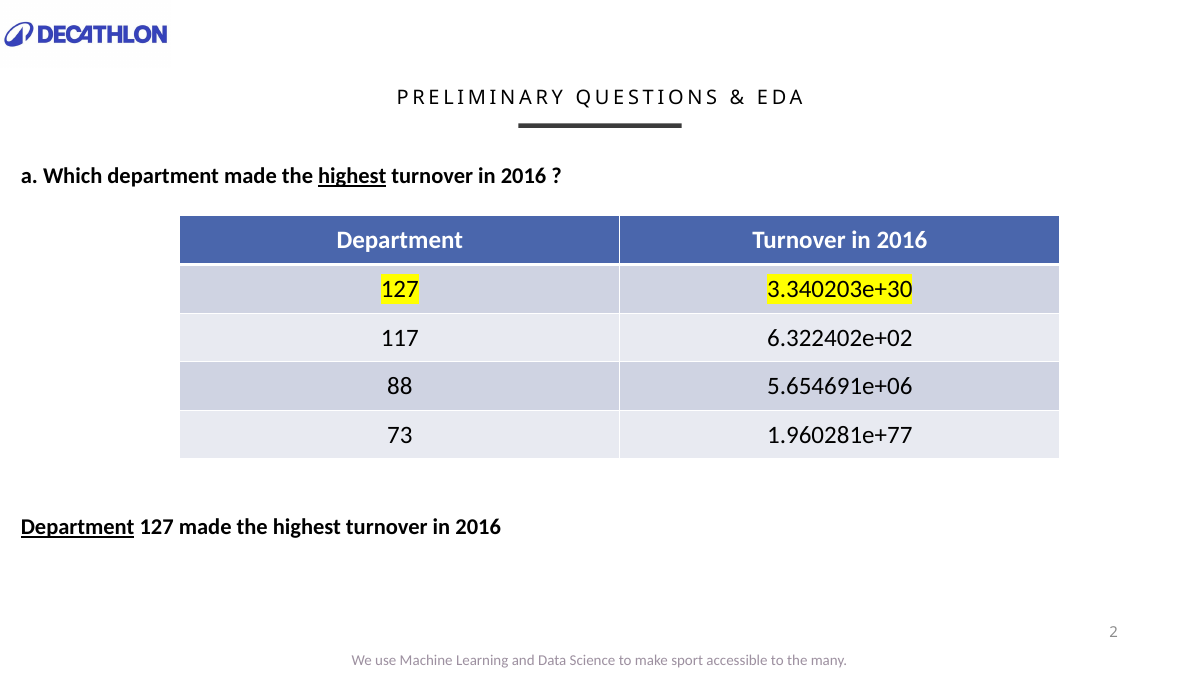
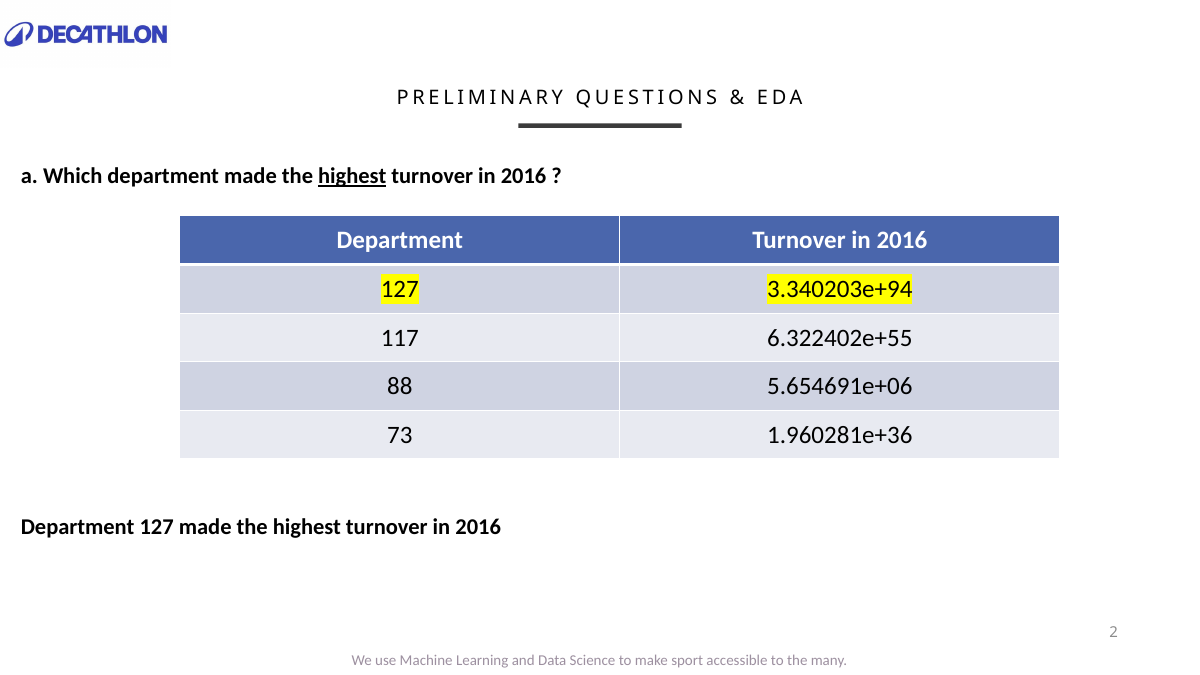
3.340203e+30: 3.340203e+30 -> 3.340203e+94 (840, 289)
6.322402e+02: 6.322402e+02 -> 6.322402e+55 (840, 338)
1.960281e+77: 1.960281e+77 -> 1.960281e+36 (840, 435)
Department underline: present -> none (78, 527)
